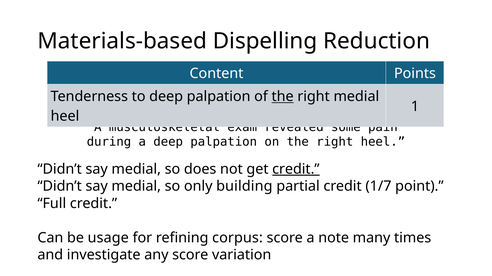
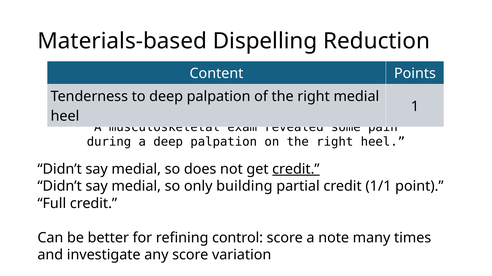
the underline: present -> none (283, 97)
1/7: 1/7 -> 1/1 (378, 187)
usage: usage -> better (108, 238)
corpus: corpus -> control (238, 238)
